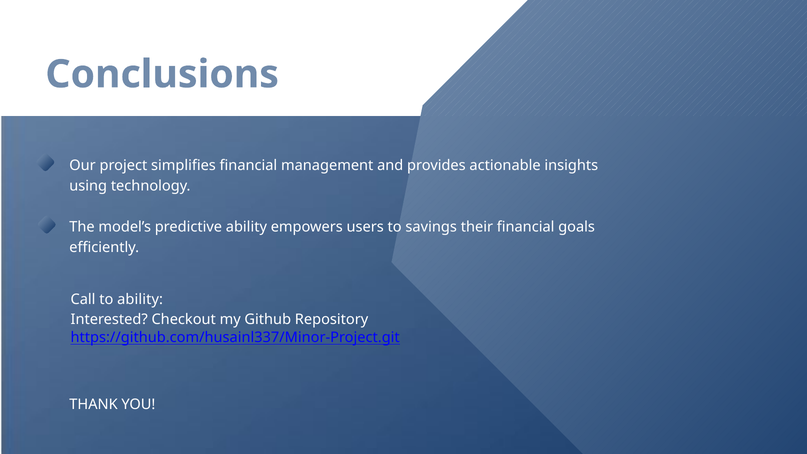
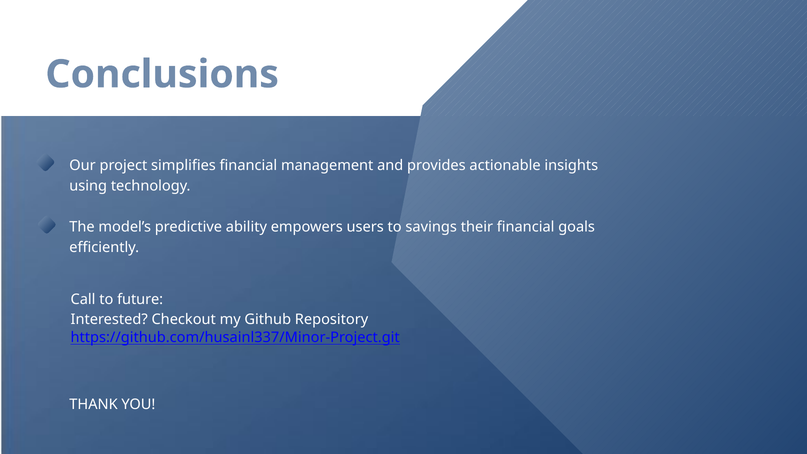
to ability: ability -> future (140, 299)
